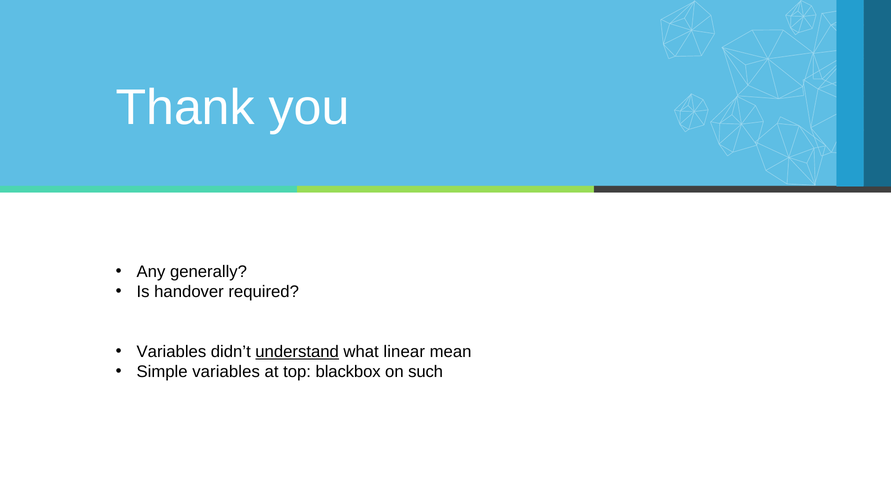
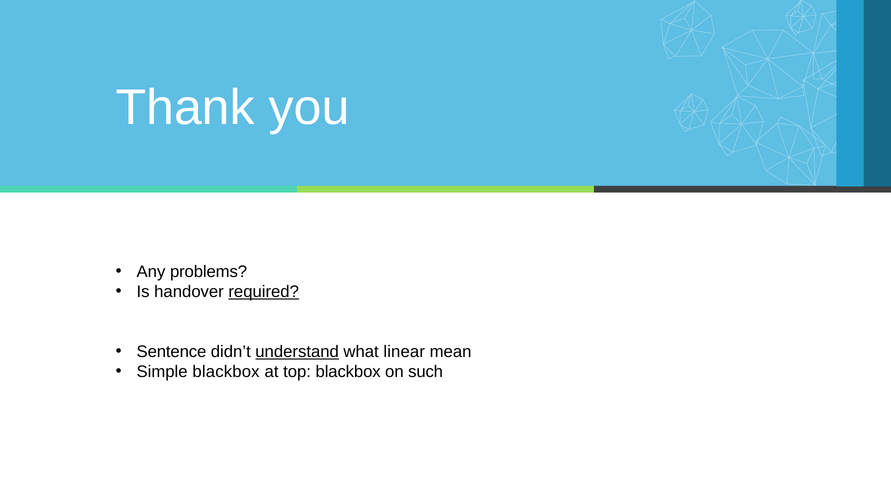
generally: generally -> problems (209, 272)
required underline: none -> present (264, 292)
Variables: Variables -> Sentence (171, 352)
Simple variables: variables -> blackbox (226, 372)
